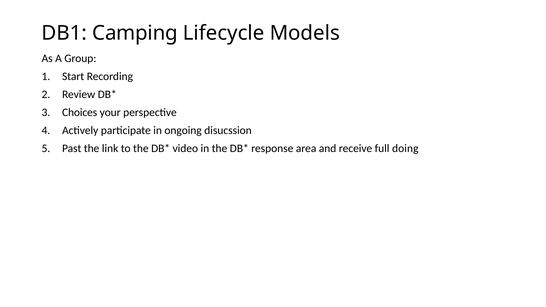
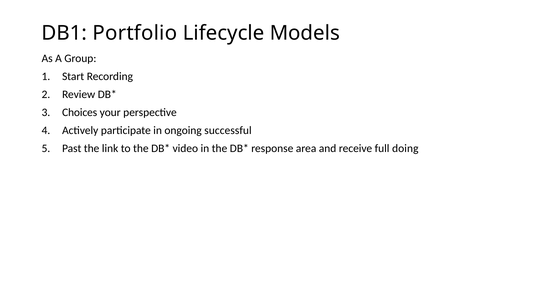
Camping: Camping -> Portfolio (135, 33)
disucssion: disucssion -> successful (228, 130)
